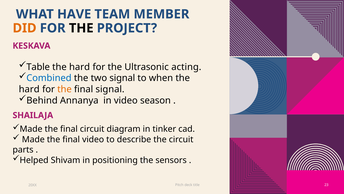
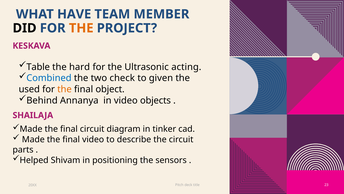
DID colour: orange -> black (25, 28)
THE colour: black -> orange (81, 28)
two signal: signal -> check (122, 78)
when: when -> given (161, 78)
hard: hard -> used (29, 89)
final signal: signal -> object (110, 89)
season: season -> objects (155, 100)
